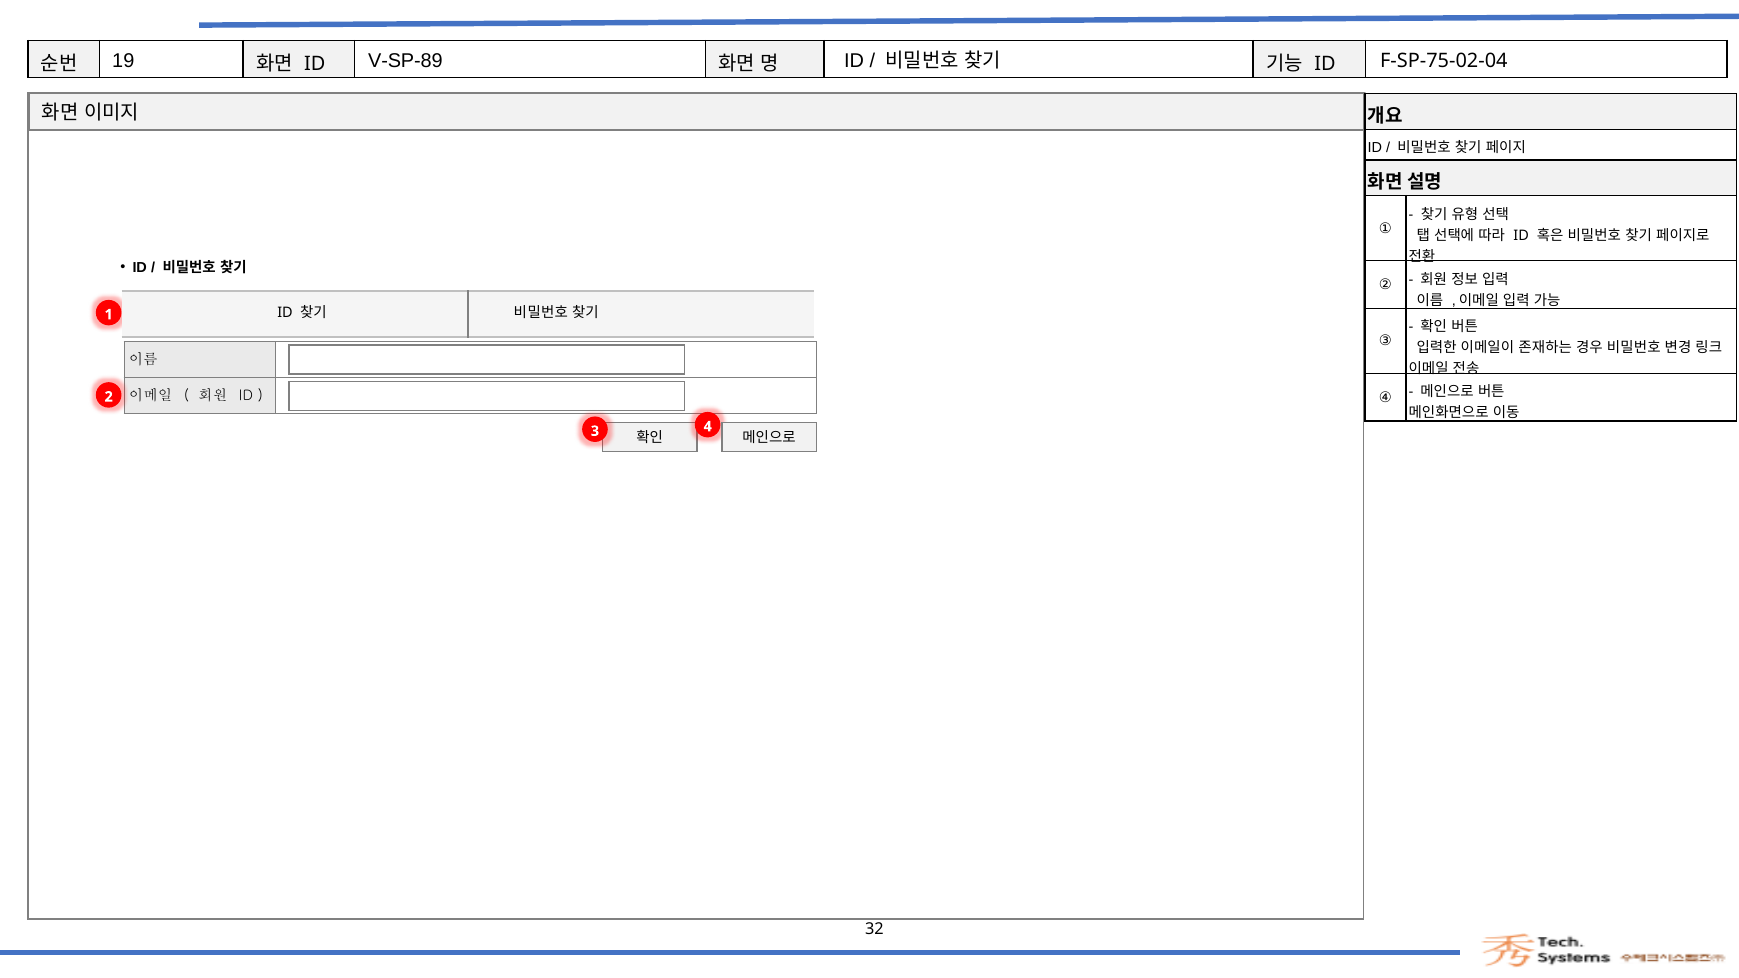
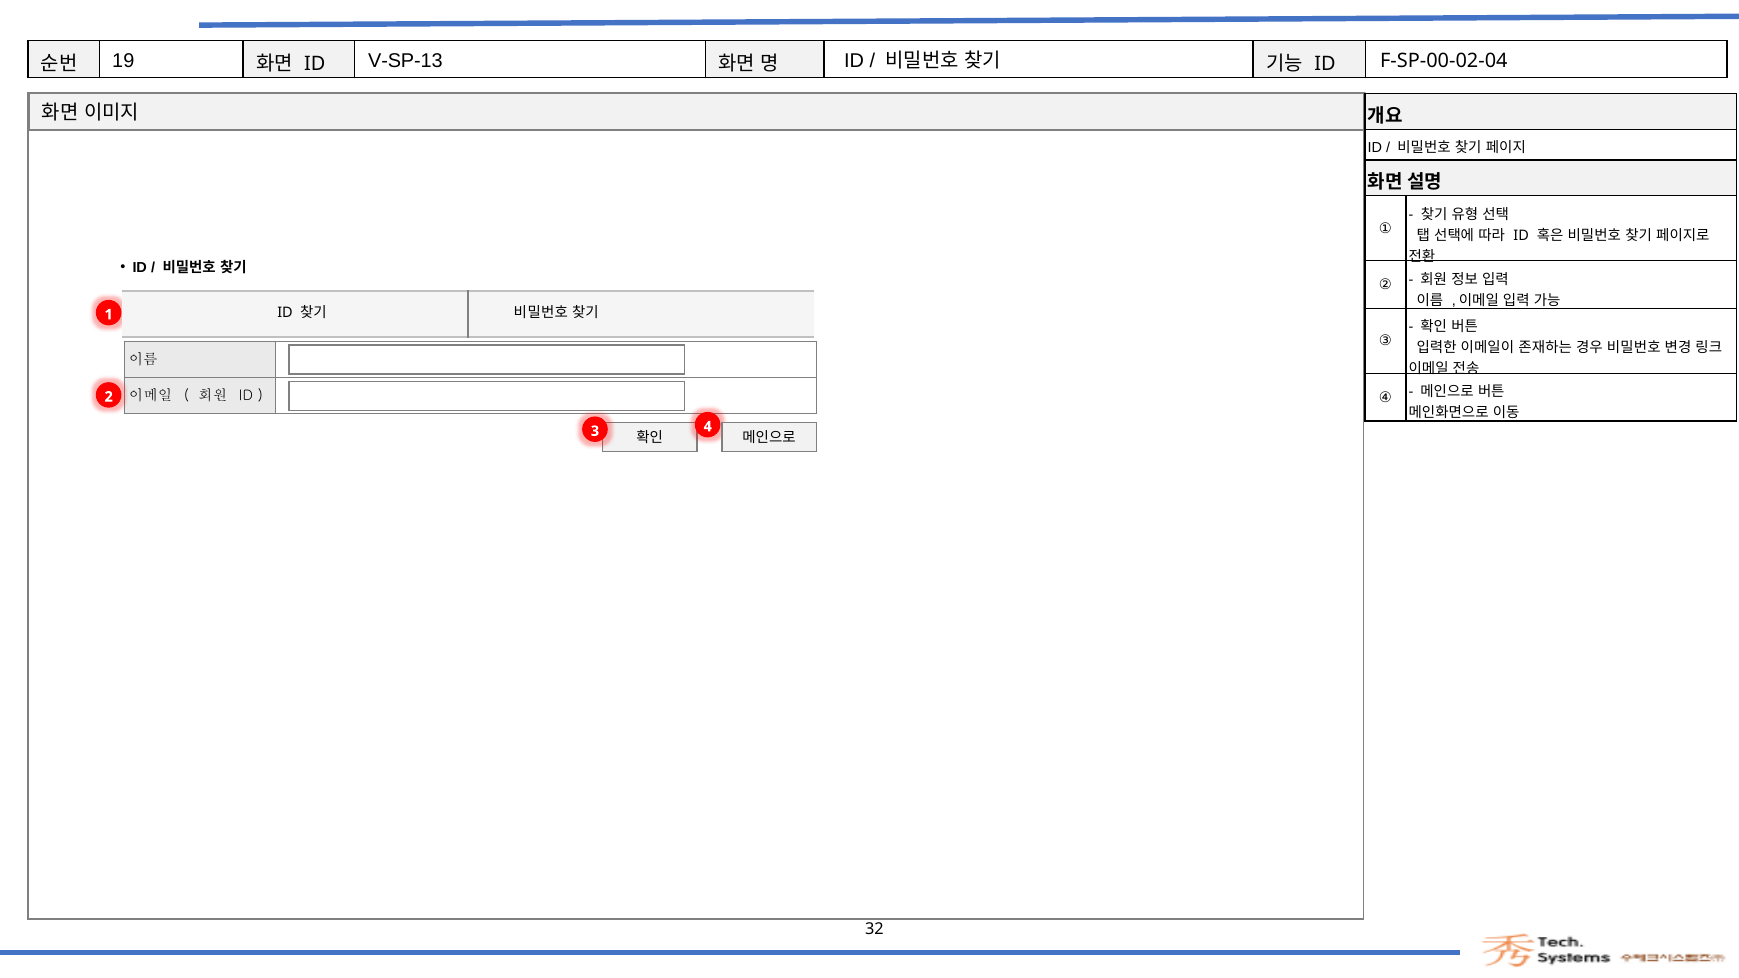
V-SP-89: V-SP-89 -> V-SP-13 (405, 61)
F-SP-75-02-04: F-SP-75-02-04 -> F-SP-00-02-04 (1444, 61)
